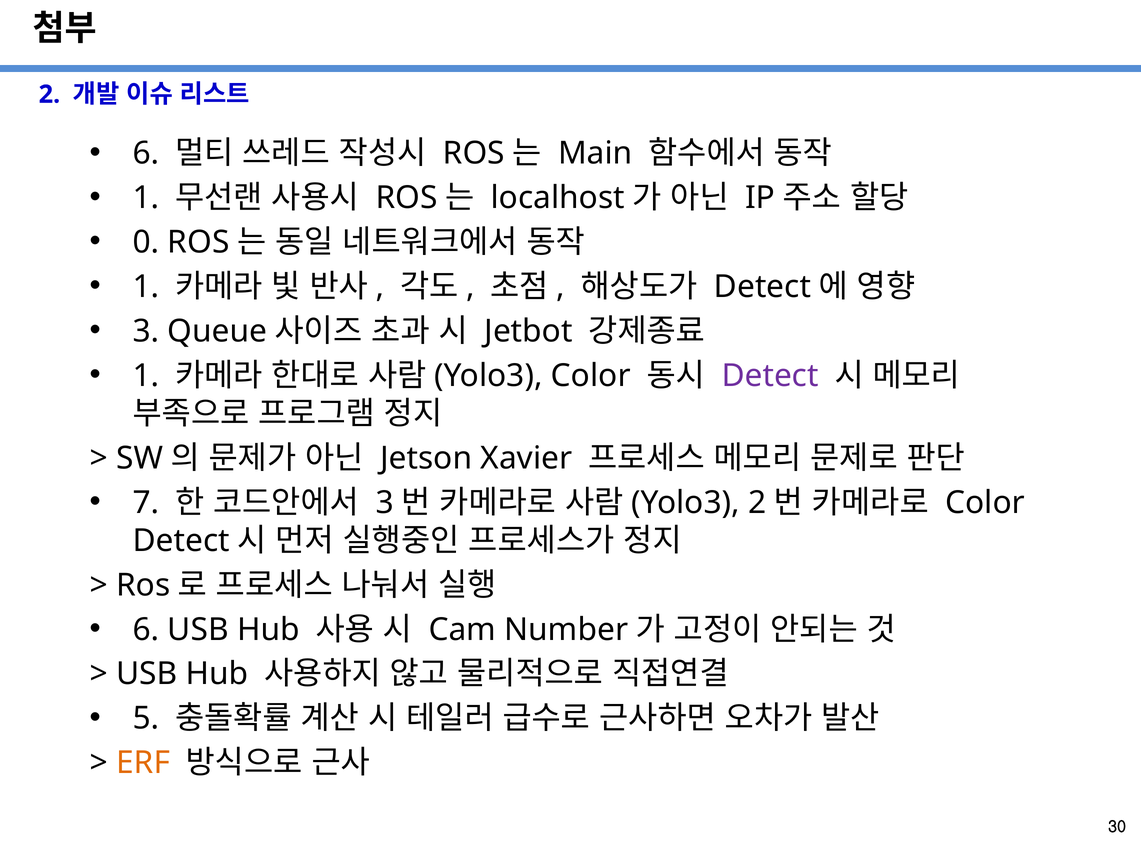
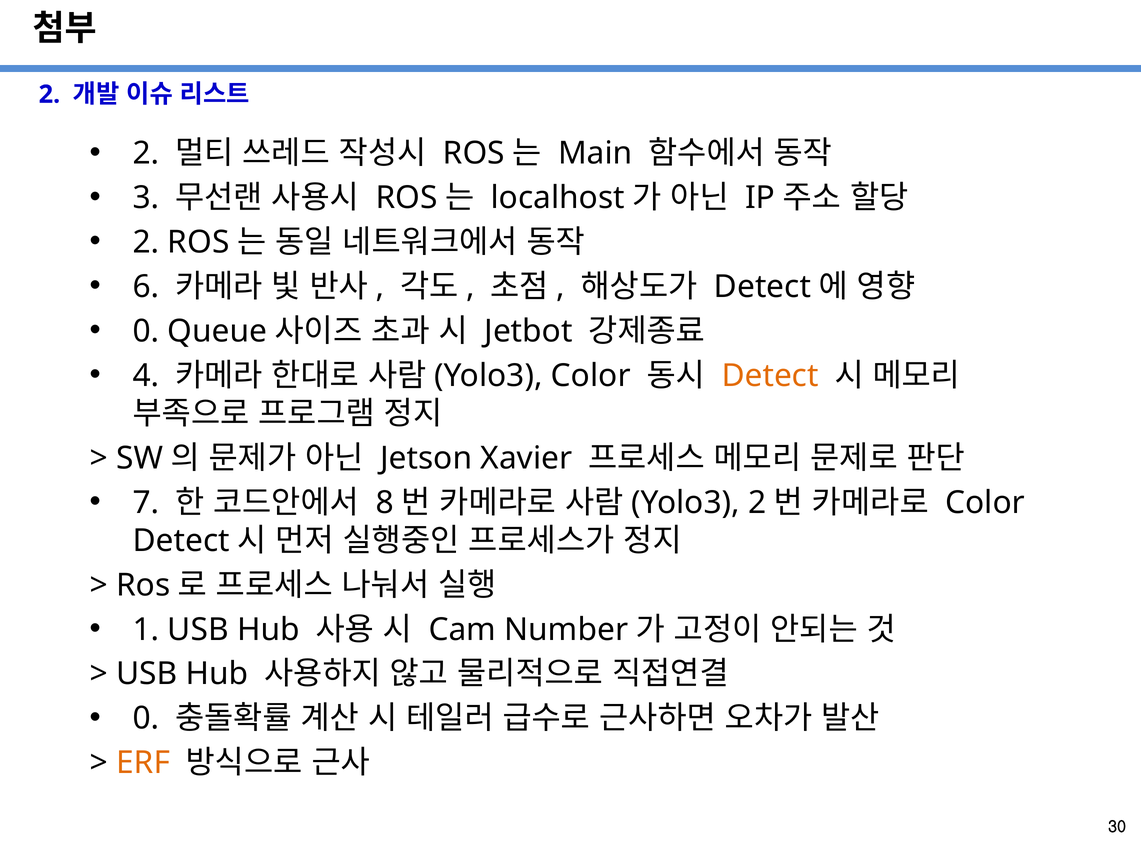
6: 6 -> 2 (146, 153)
1: 1 -> 3 (146, 198)
0: 0 -> 2 (146, 242)
1: 1 -> 6 (146, 287)
3: 3 -> 0 (146, 331)
1: 1 -> 4 (146, 375)
Detect colour: purple -> orange (770, 375)
3: 3 -> 8 (385, 502)
6: 6 -> 1 (146, 629)
5: 5 -> 0 (146, 718)
